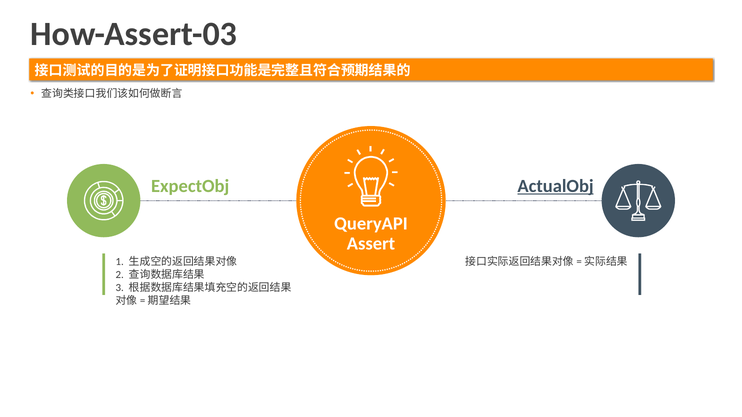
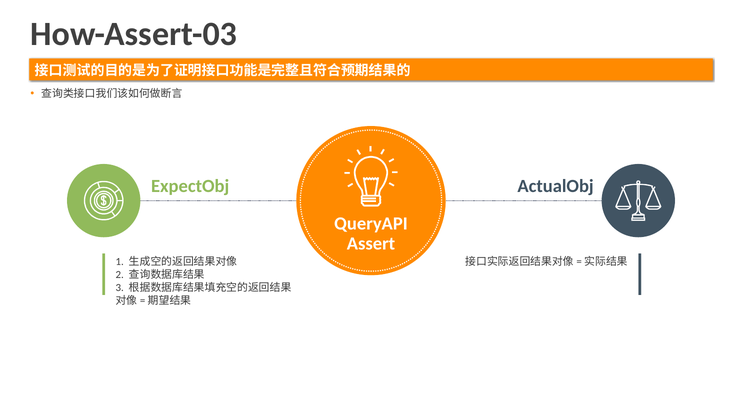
ActualObj underline: present -> none (556, 186)
